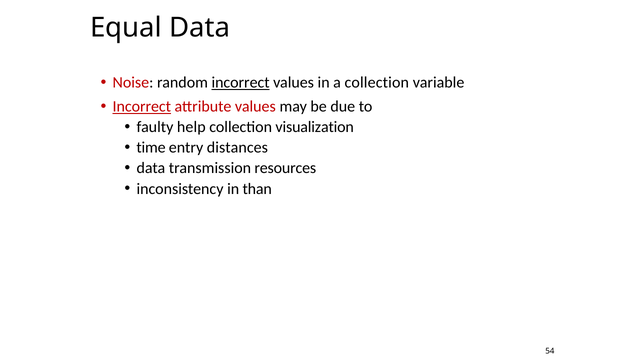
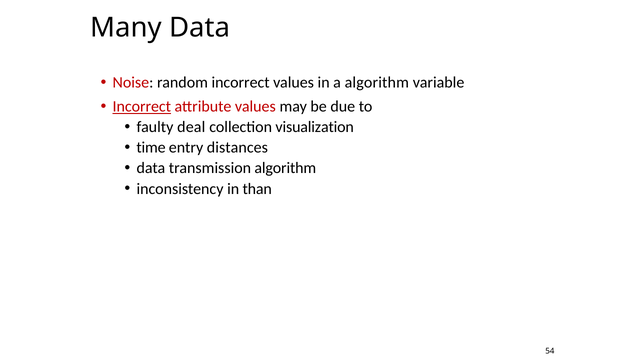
Equal: Equal -> Many (126, 28)
incorrect underline: present -> none (241, 83)
a collection: collection -> algorithm (377, 83)
help: help -> deal (191, 127)
transmission resources: resources -> algorithm (285, 168)
